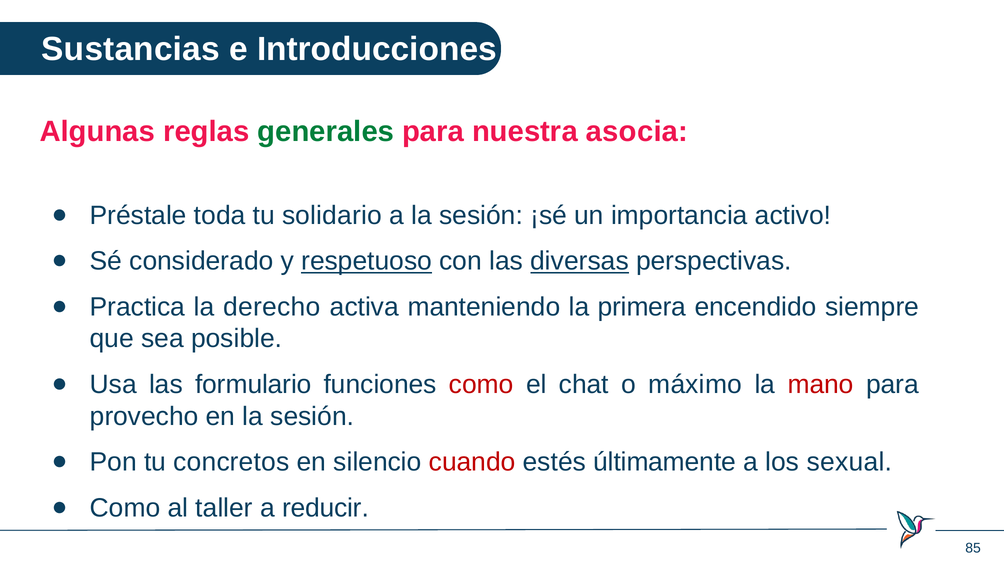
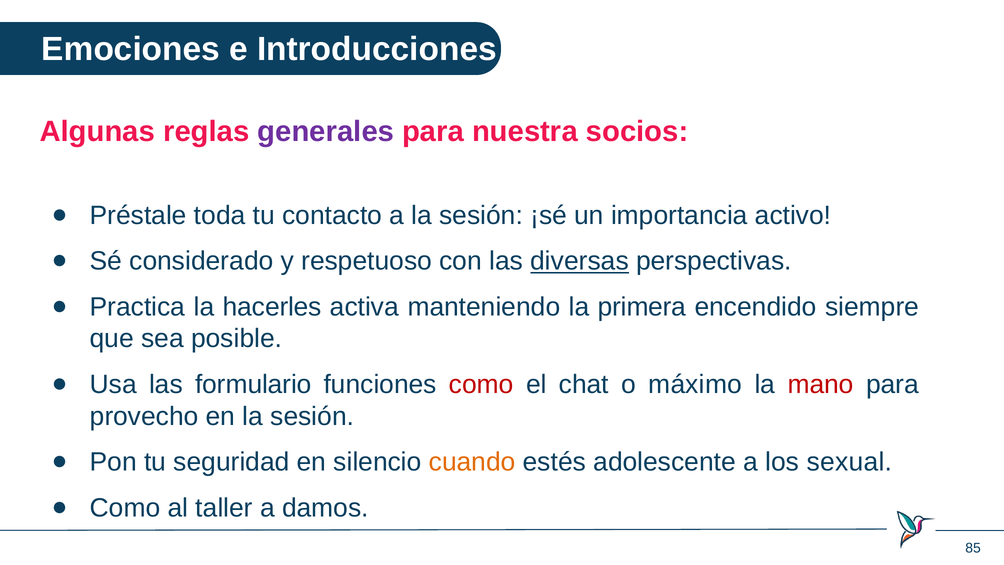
Sustancias: Sustancias -> Emociones (131, 49)
generales colour: green -> purple (326, 131)
asocia: asocia -> socios (637, 131)
solidario: solidario -> contacto (332, 215)
respetuoso underline: present -> none (367, 261)
derecho: derecho -> hacerles (272, 307)
concretos: concretos -> seguridad (231, 462)
cuando colour: red -> orange (472, 462)
últimamente: últimamente -> adolescente (665, 462)
reducir: reducir -> damos (325, 508)
